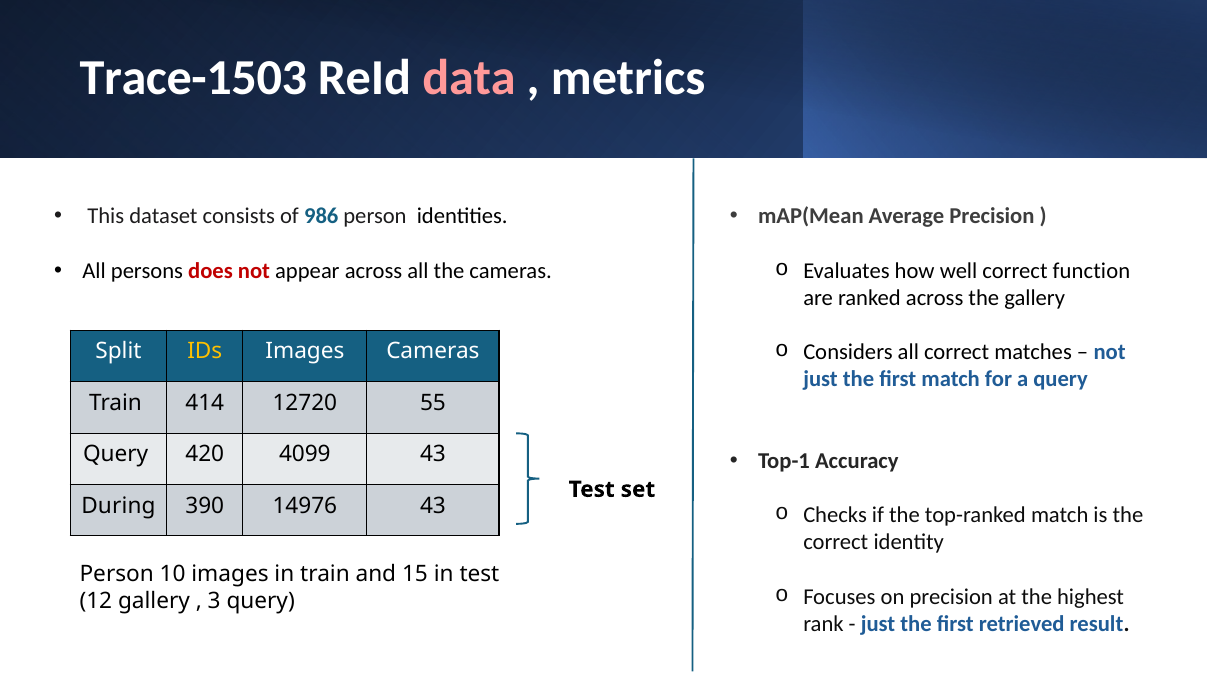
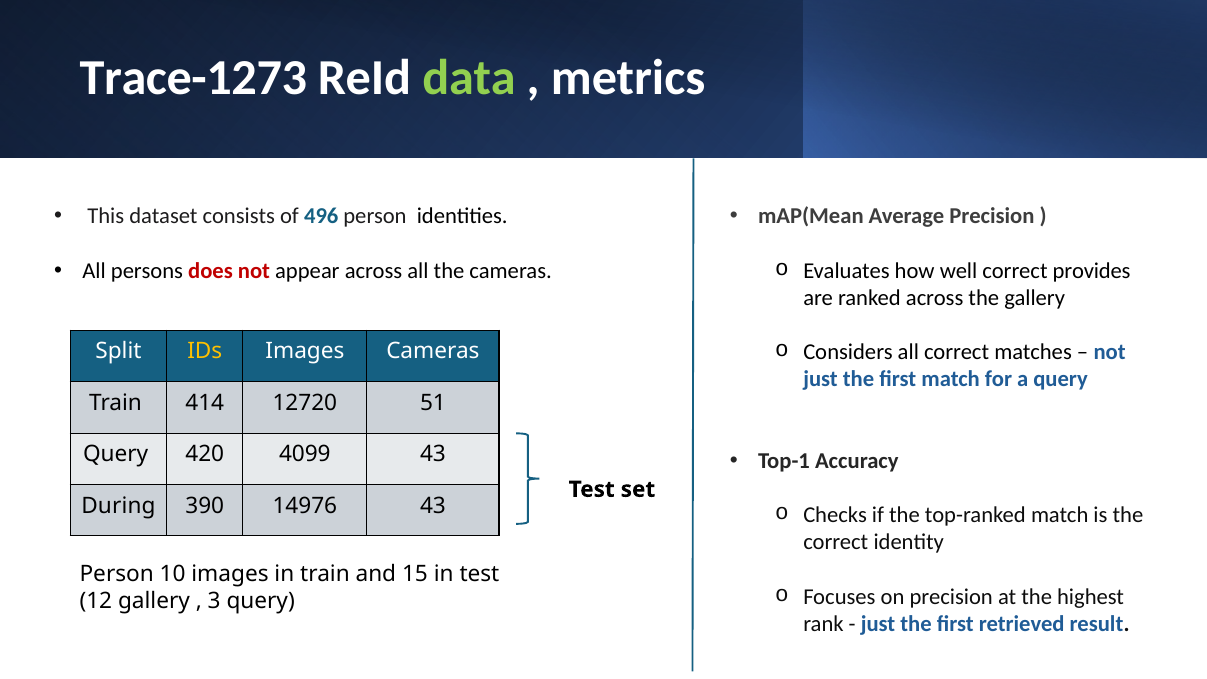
Trace-1503: Trace-1503 -> Trace-1273 (193, 78)
data colour: pink -> light green (469, 78)
986: 986 -> 496 (321, 216)
function: function -> provides (1092, 271)
55: 55 -> 51 (433, 403)
